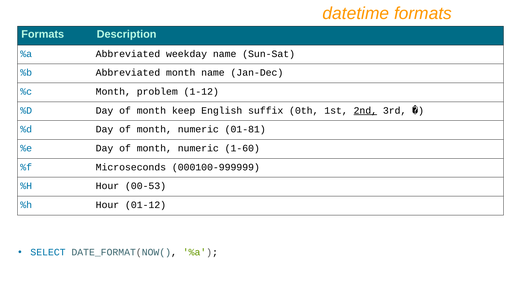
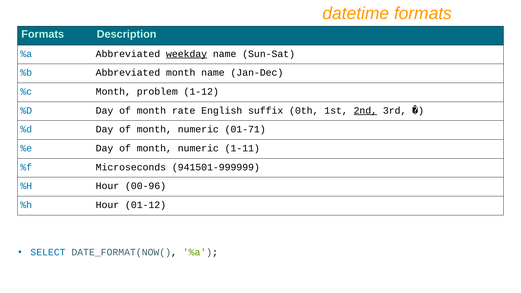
weekday underline: none -> present (187, 54)
keep: keep -> rate (184, 111)
01-81: 01-81 -> 01-71 (245, 129)
1-60: 1-60 -> 1-11 (242, 148)
000100-999999: 000100-999999 -> 941501-999999 (216, 167)
00-53: 00-53 -> 00-96 (146, 186)
